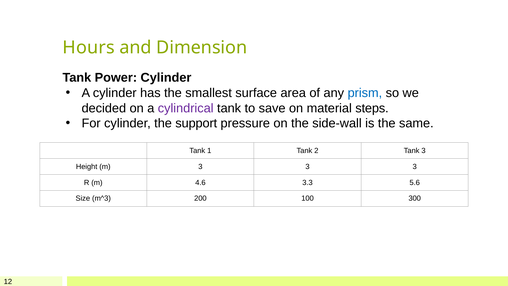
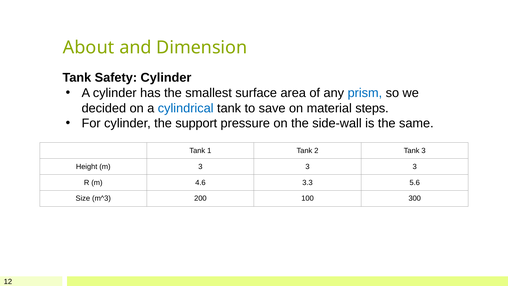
Hours: Hours -> About (89, 47)
Power: Power -> Safety (116, 78)
cylindrical colour: purple -> blue (186, 108)
